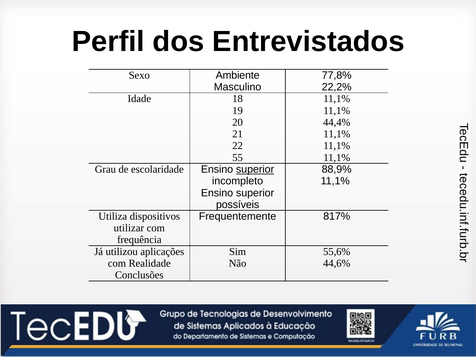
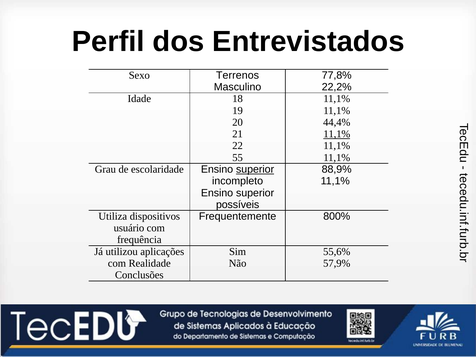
Ambiente: Ambiente -> Terrenos (238, 75)
11,1% underline: none -> present (337, 134)
817%: 817% -> 800% (337, 216)
utilizar: utilizar -> usuário (129, 228)
44,6%: 44,6% -> 57,9% (337, 263)
